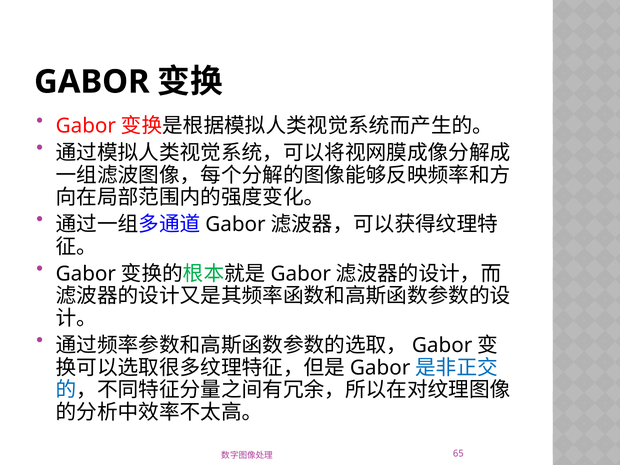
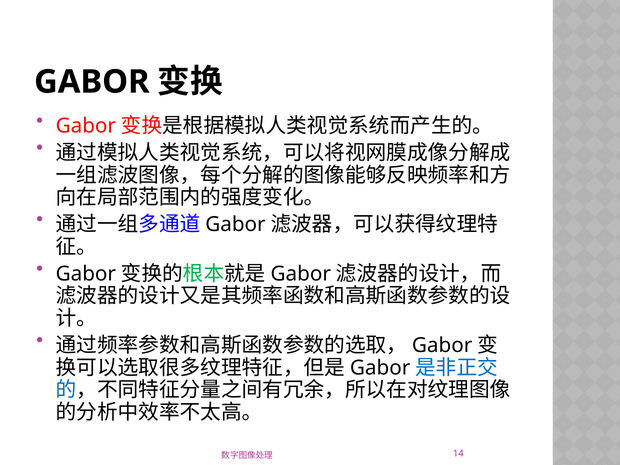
65: 65 -> 14 (458, 453)
